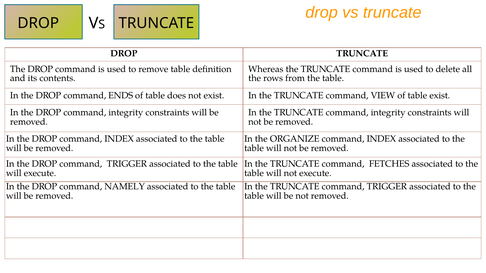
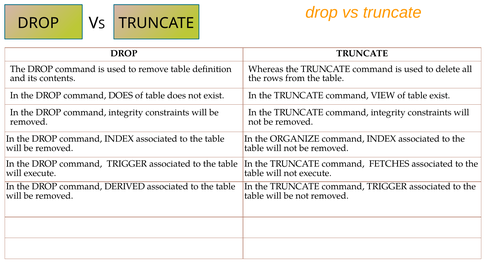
command ENDS: ENDS -> DOES (121, 96)
NAMELY: NAMELY -> DERIVED (125, 187)
